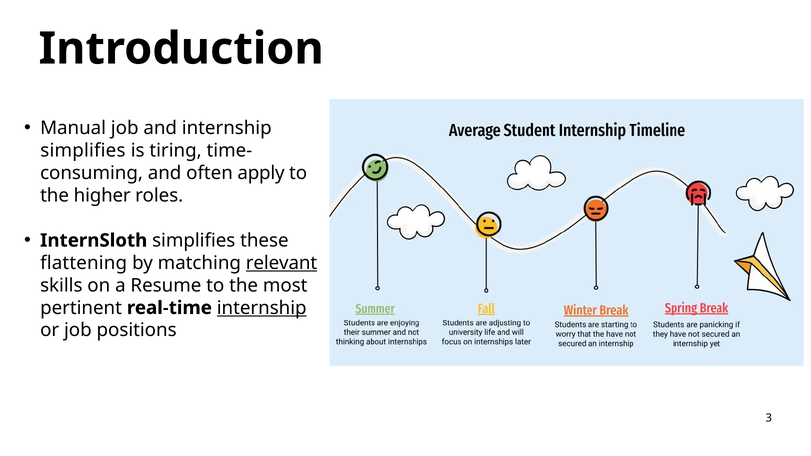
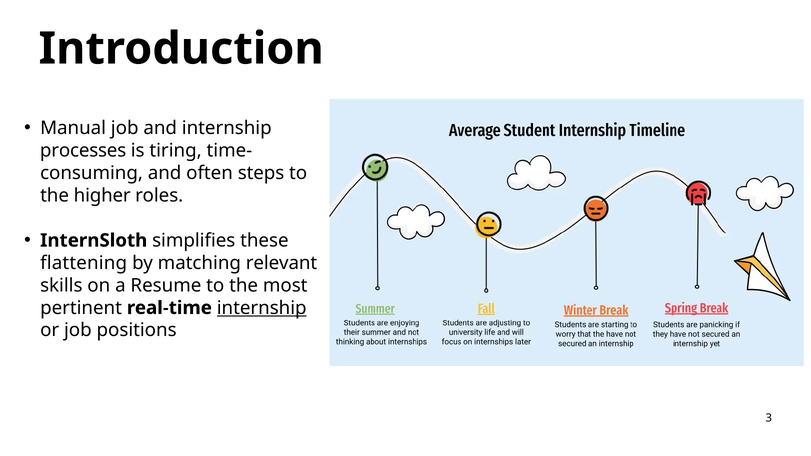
simplifies: simplifies -> processes (83, 151)
apply: apply -> steps (261, 173)
relevant underline: present -> none (281, 263)
